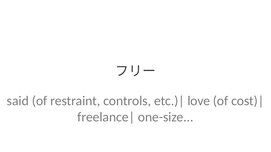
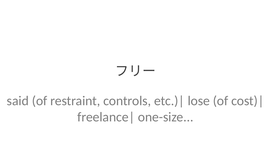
love: love -> lose (199, 101)
